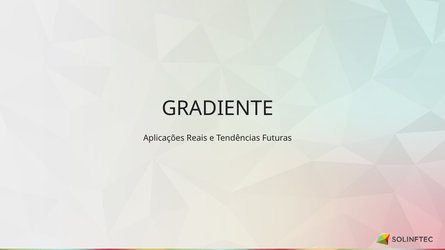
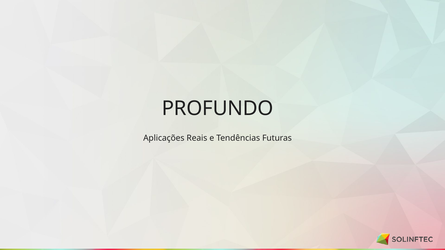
GRADIENTE: GRADIENTE -> PROFUNDO (218, 109)
